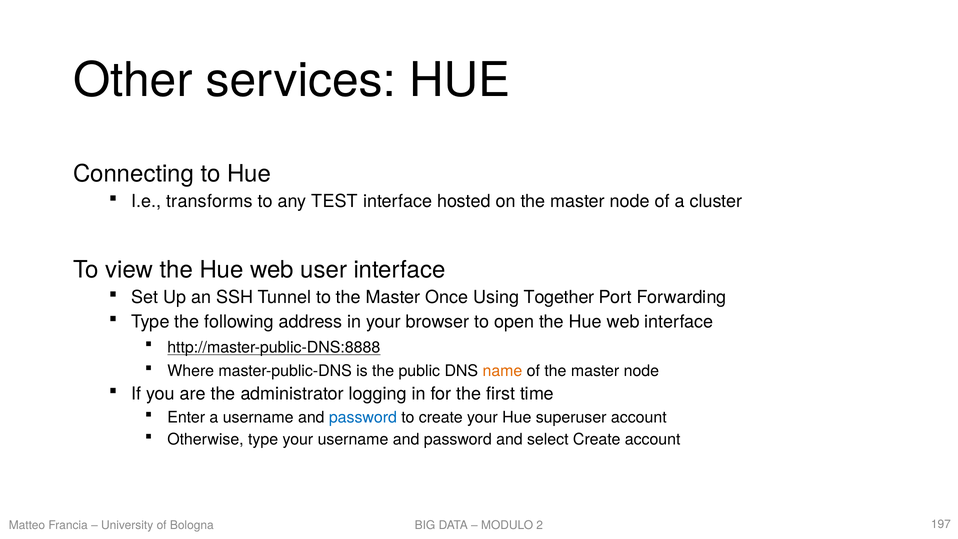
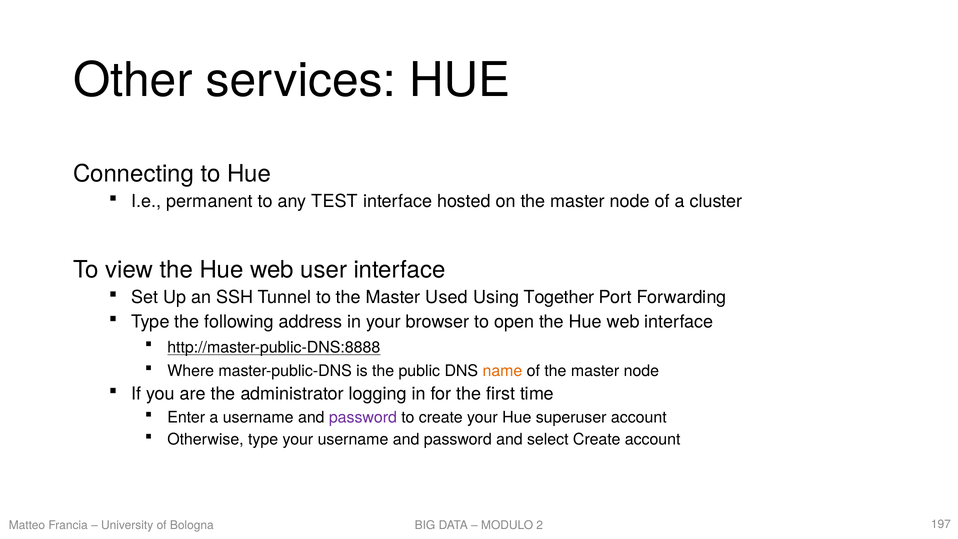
transforms: transforms -> permanent (210, 201)
Once: Once -> Used (447, 297)
password colour: blue -> purple (363, 417)
